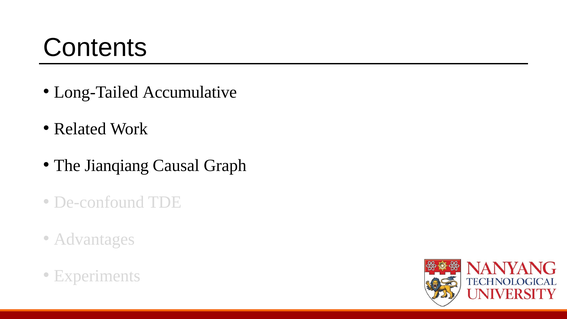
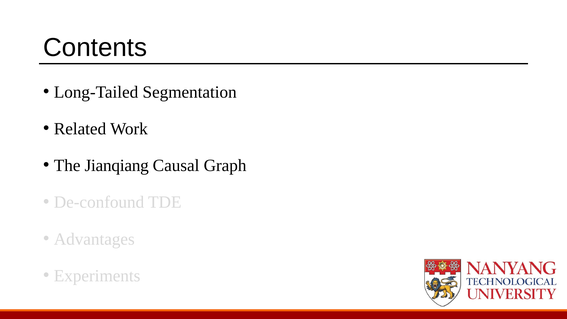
Accumulative: Accumulative -> Segmentation (190, 92)
